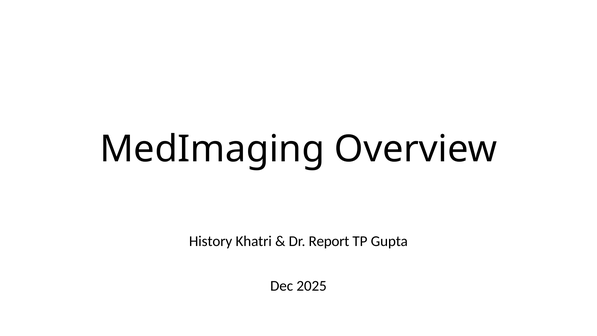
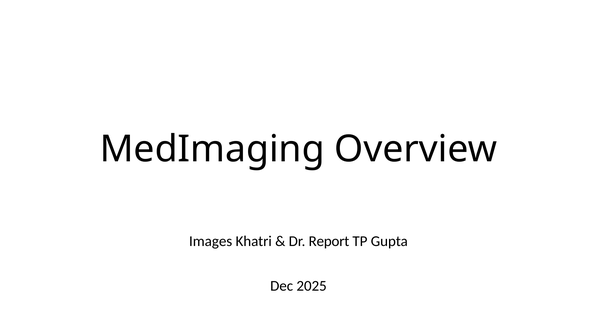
History: History -> Images (211, 241)
